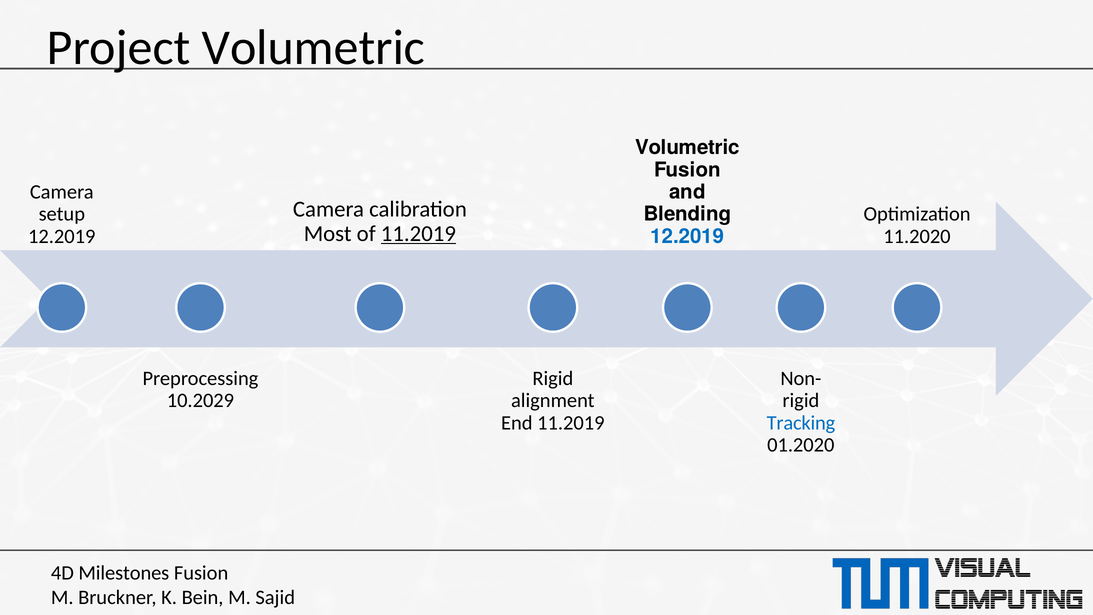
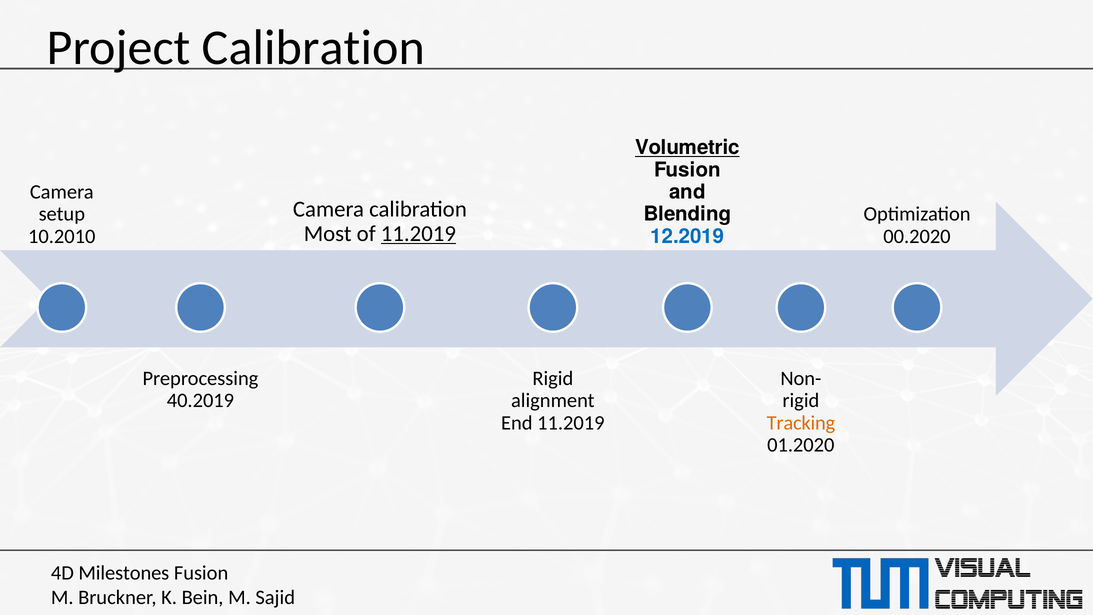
Project Volumetric: Volumetric -> Calibration (313, 48)
Volumetric underline: none -> present (687, 148)
12.2019: 12.2019 -> 10.2010 (62, 236)
11.2020: 11.2020 -> 00.2020 (917, 236)
10.2029: 10.2029 -> 40.2019 (200, 401)
Tracking colour: blue -> orange (801, 423)
